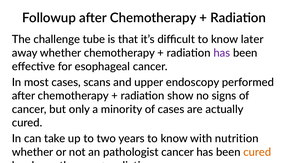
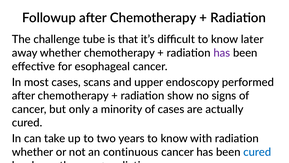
with nutrition: nutrition -> radiation (237, 138)
pathologist: pathologist -> continuous (131, 152)
cured colour: orange -> blue (257, 152)
